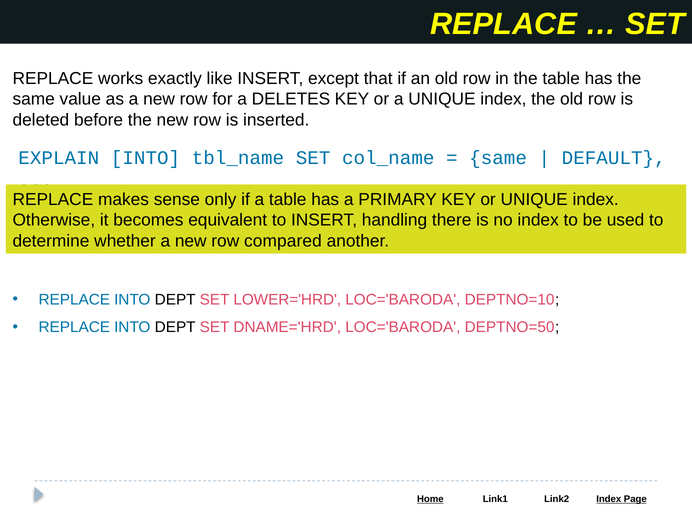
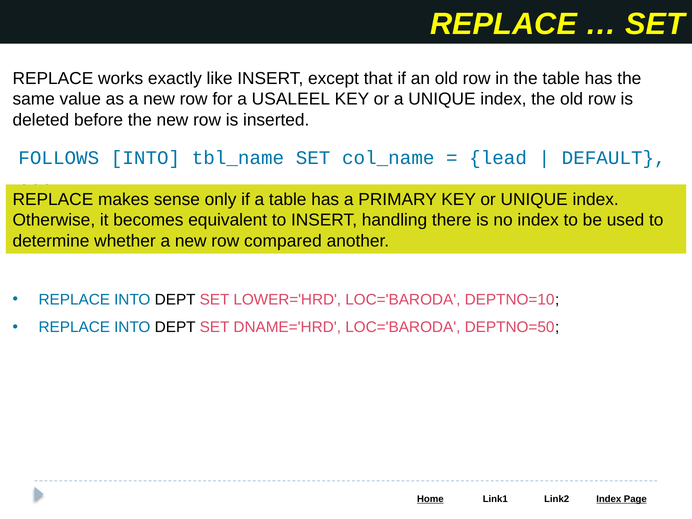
DELETES: DELETES -> USALEEL (291, 99)
EXPLAIN: EXPLAIN -> FOLLOWS (59, 158)
same: same -> lead (498, 158)
